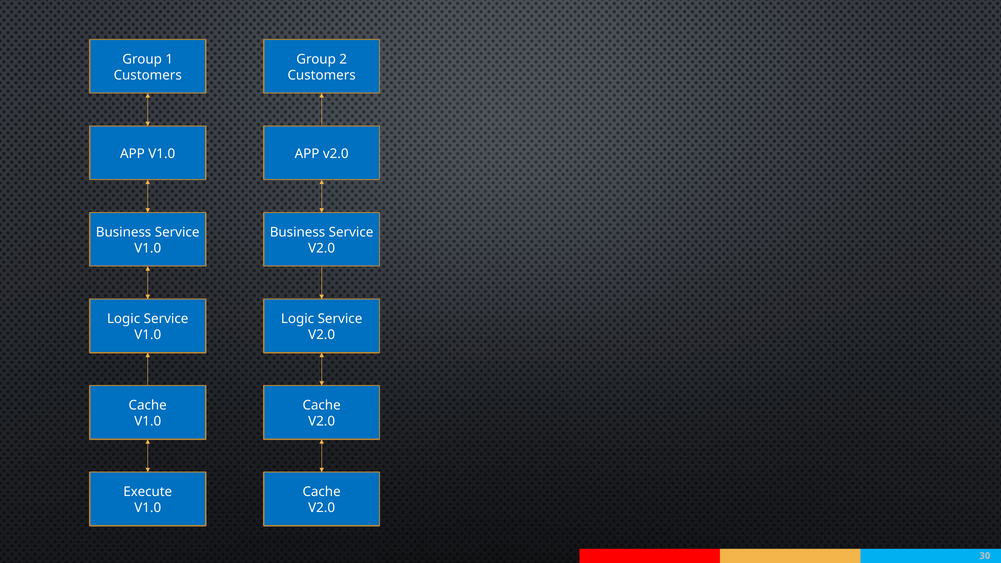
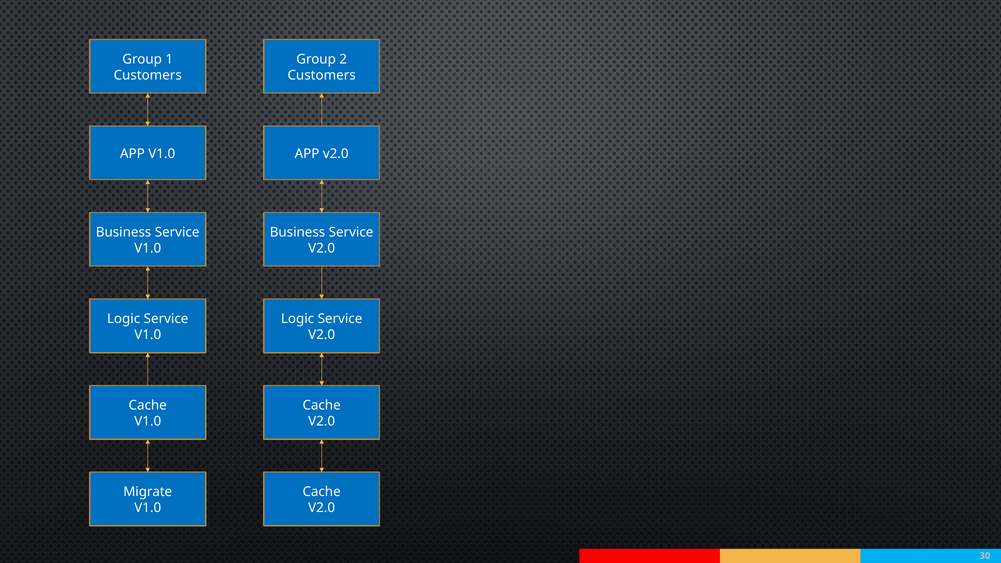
Execute: Execute -> Migrate (148, 492)
